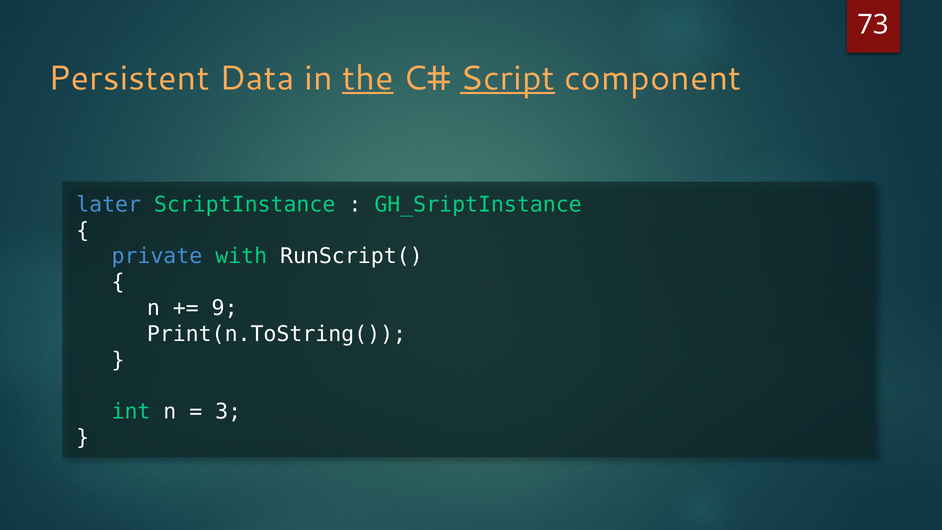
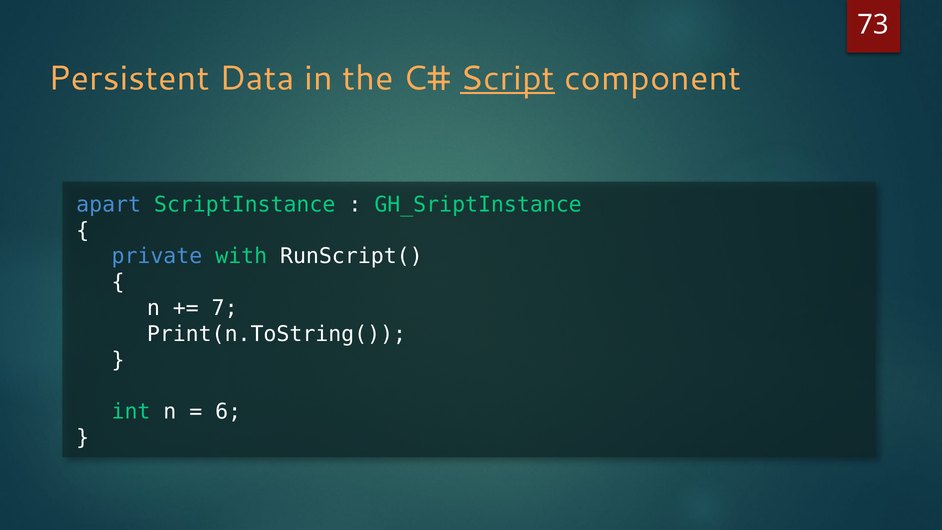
the underline: present -> none (368, 78)
later: later -> apart (109, 204)
9: 9 -> 7 (225, 308)
3: 3 -> 6 (228, 412)
